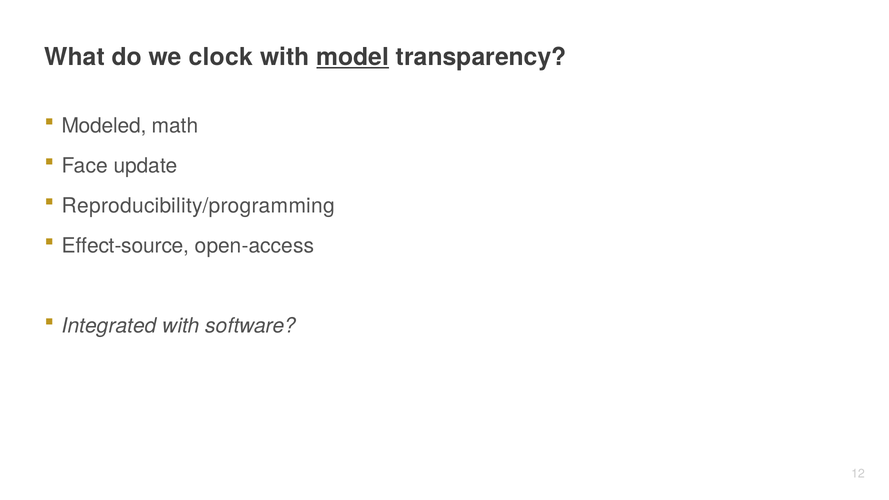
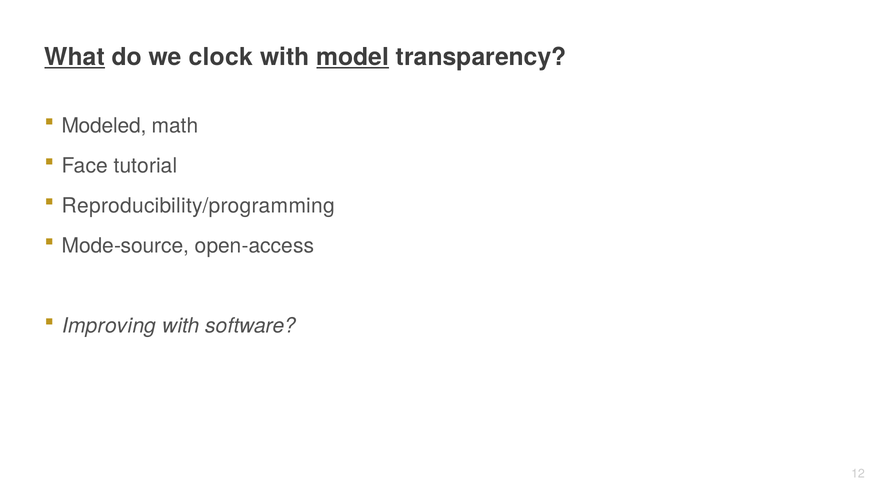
What underline: none -> present (75, 57)
update: update -> tutorial (146, 166)
Effect-source: Effect-source -> Mode-source (126, 246)
Integrated: Integrated -> Improving (109, 326)
